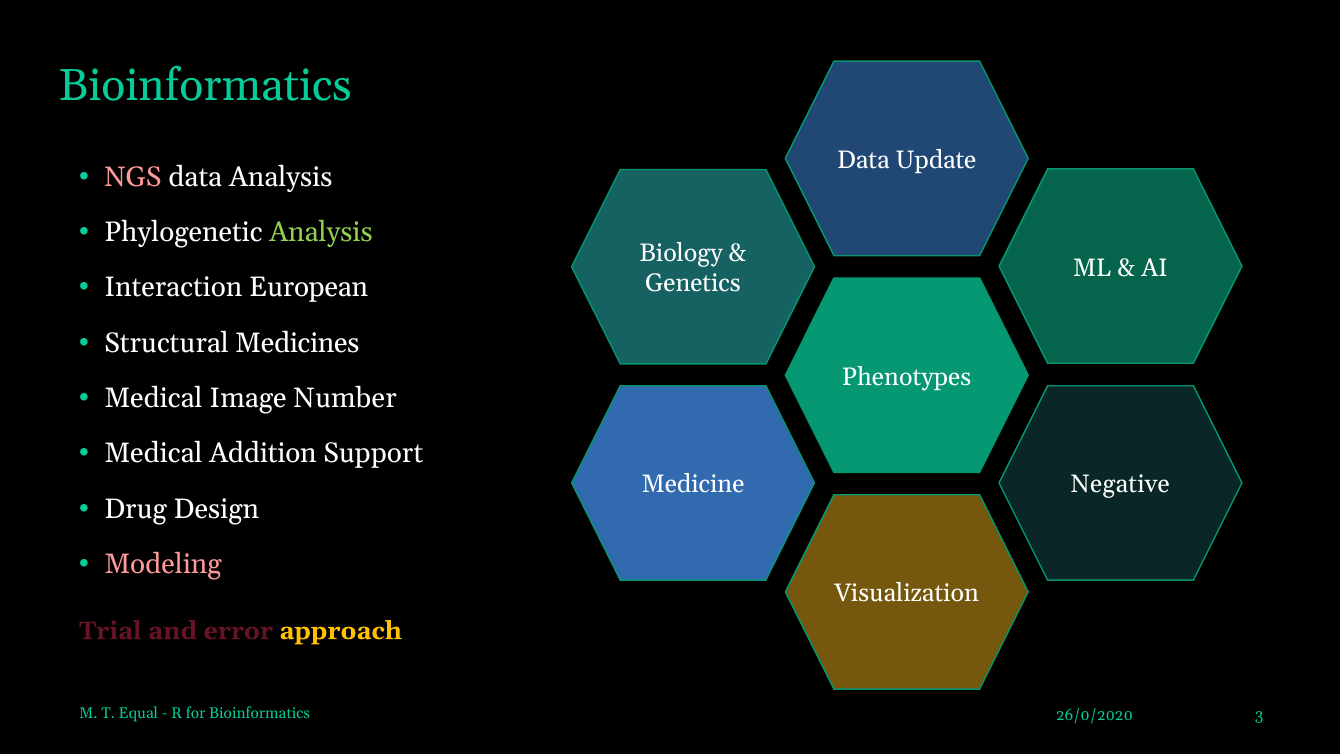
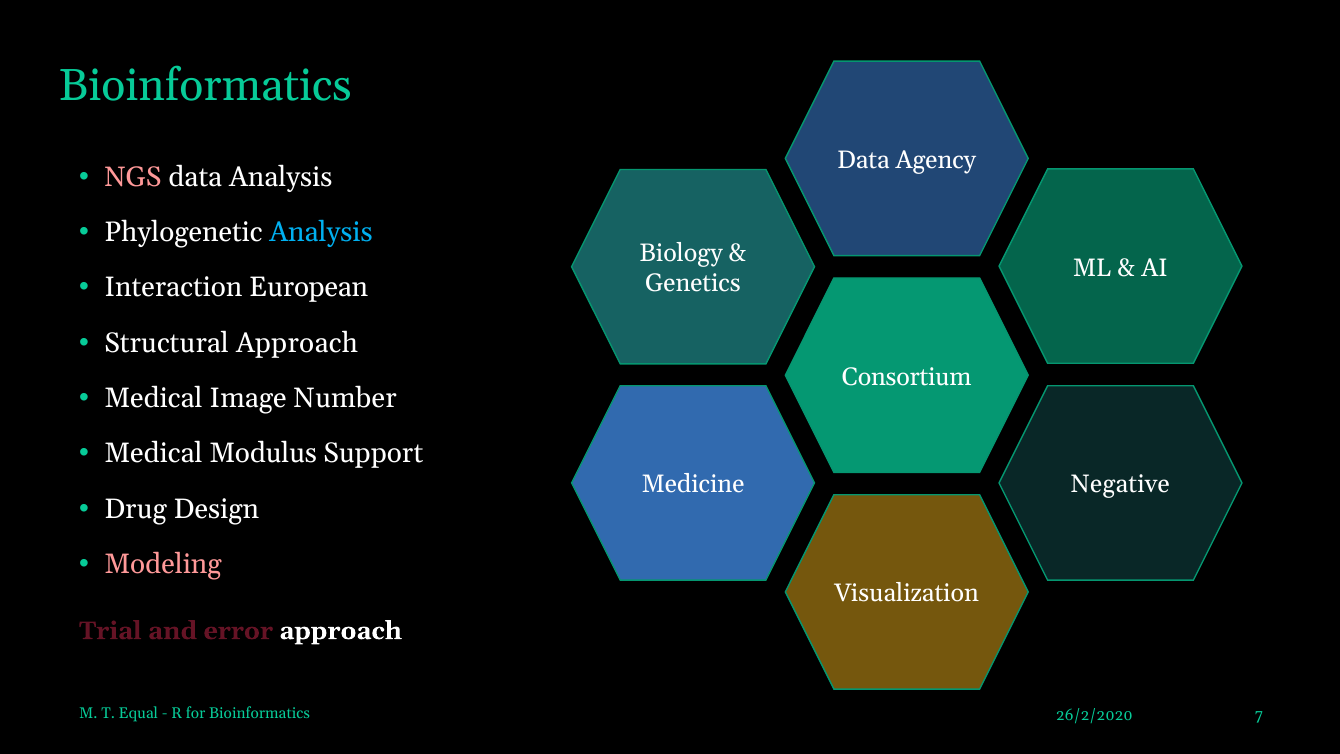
Update: Update -> Agency (936, 160)
Analysis colour: light green -> light blue (321, 232)
Structural Medicines: Medicines -> Approach (297, 343)
Phenotypes: Phenotypes -> Consortium (907, 377)
Addition: Addition -> Modulus (263, 454)
approach colour: yellow -> white (341, 631)
3: 3 -> 7 (1259, 715)
26/0/2020: 26/0/2020 -> 26/2/2020 (1094, 715)
